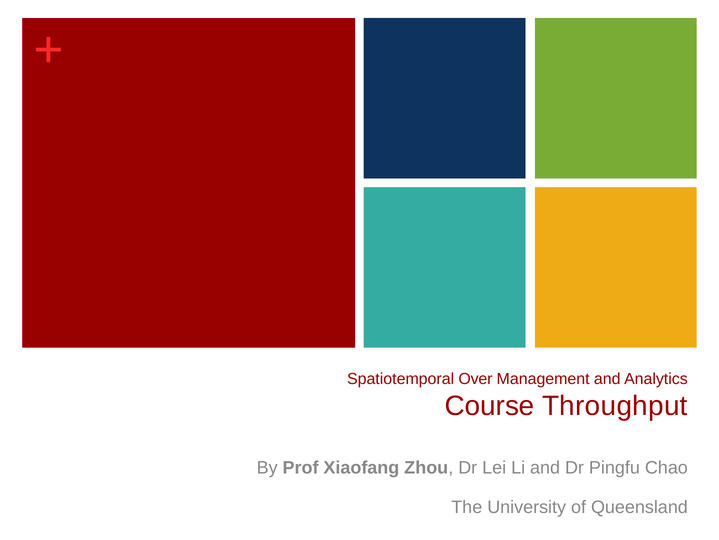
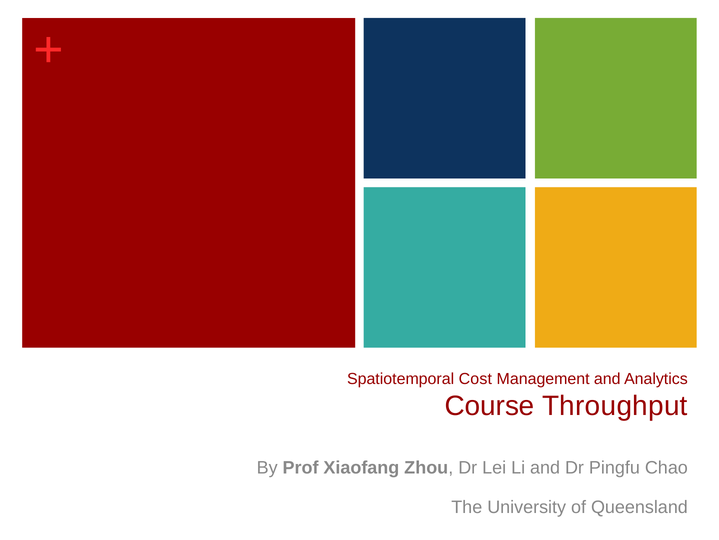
Over: Over -> Cost (475, 378)
